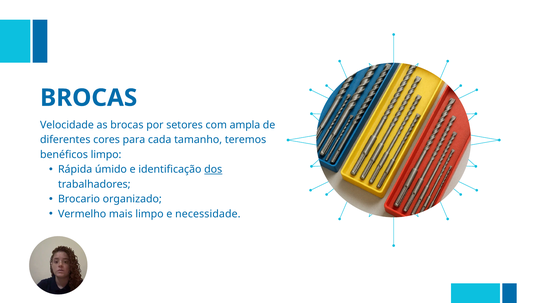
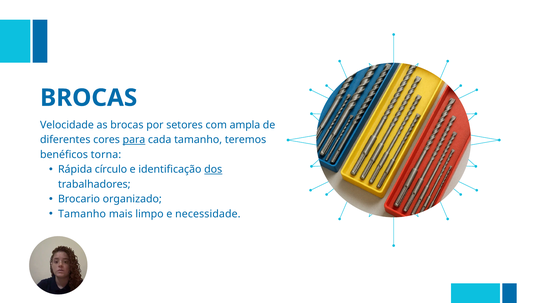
para underline: none -> present (134, 140)
benéficos limpo: limpo -> torna (106, 155)
úmido: úmido -> círculo (111, 170)
Vermelho: Vermelho -> Tamanho (82, 214)
